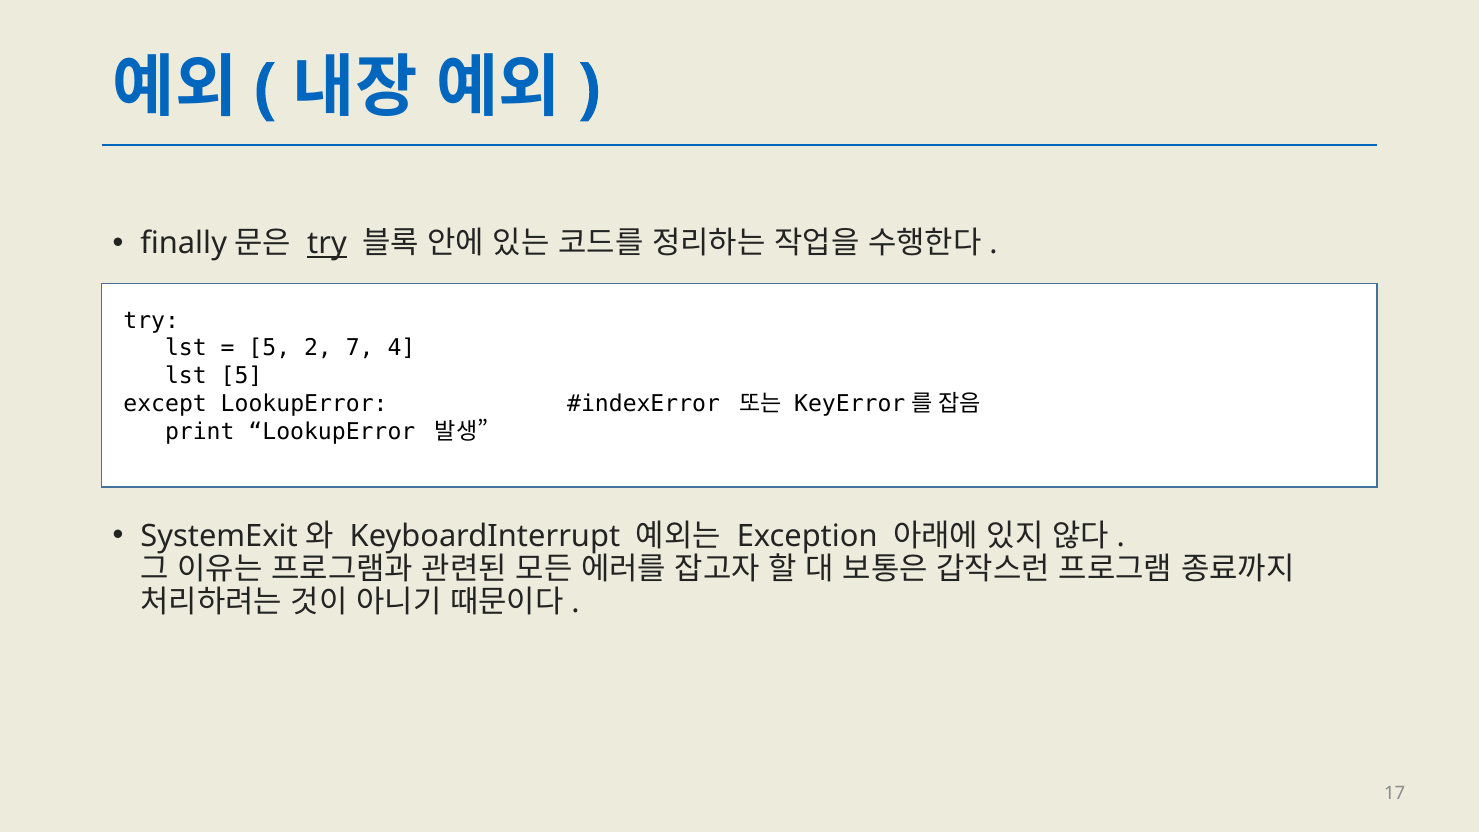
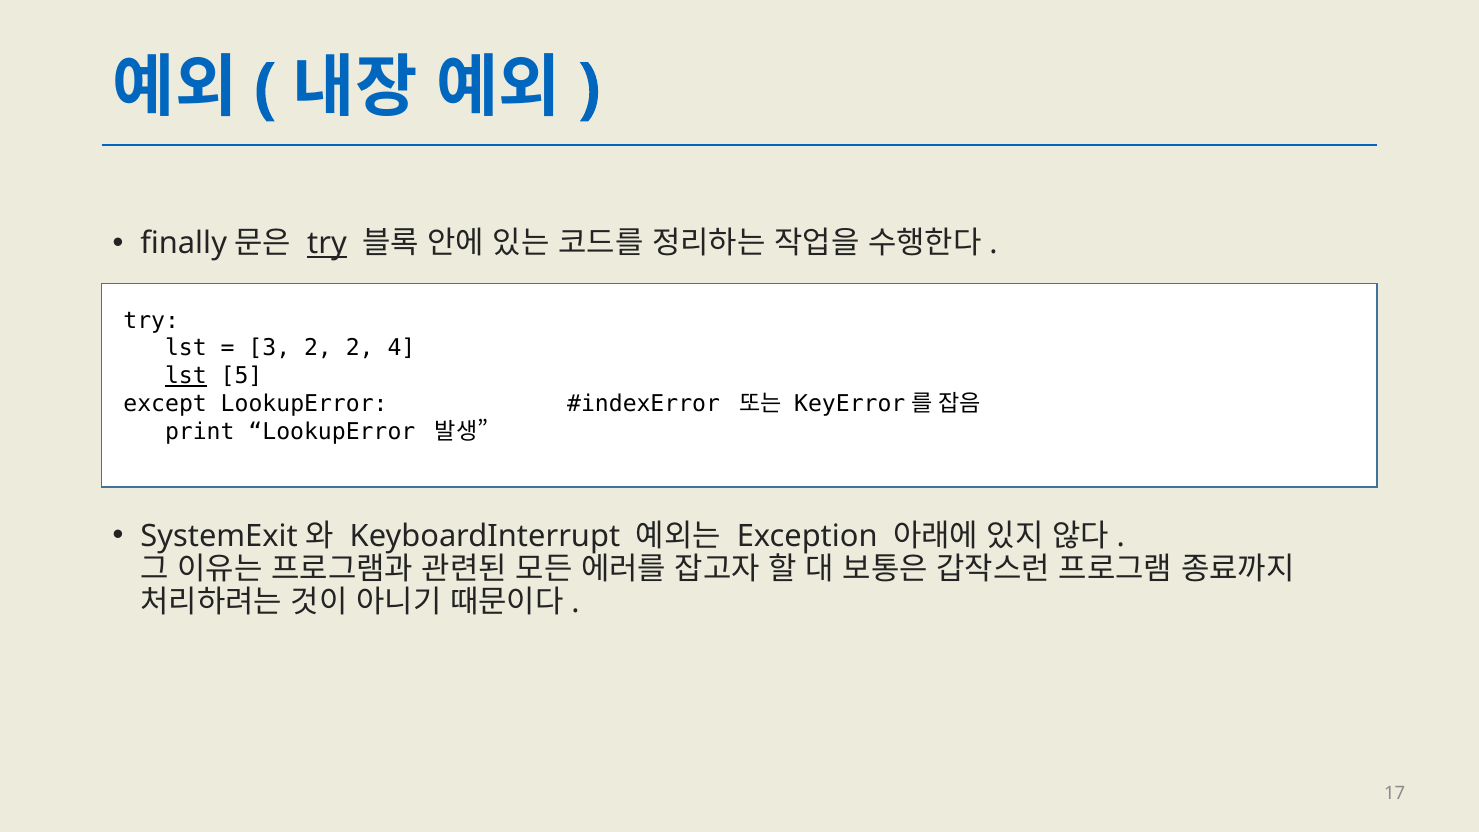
5: 5 -> 3 (269, 348)
2 7: 7 -> 2 (360, 348)
lst underline: none -> present (186, 376)
